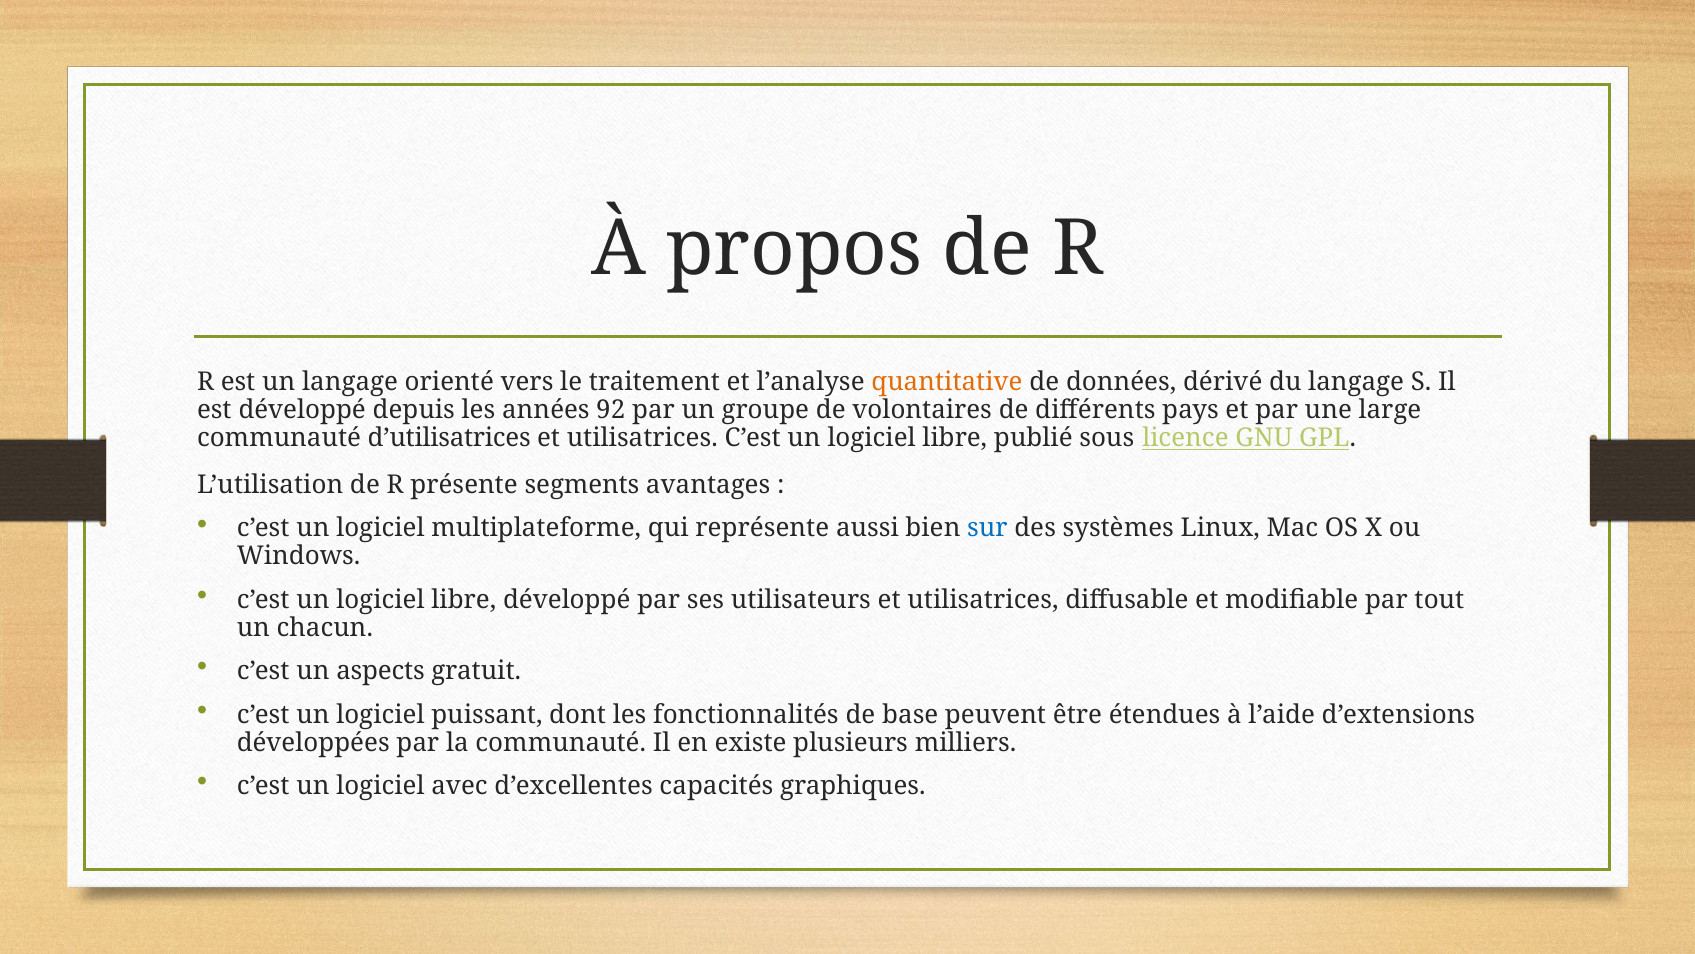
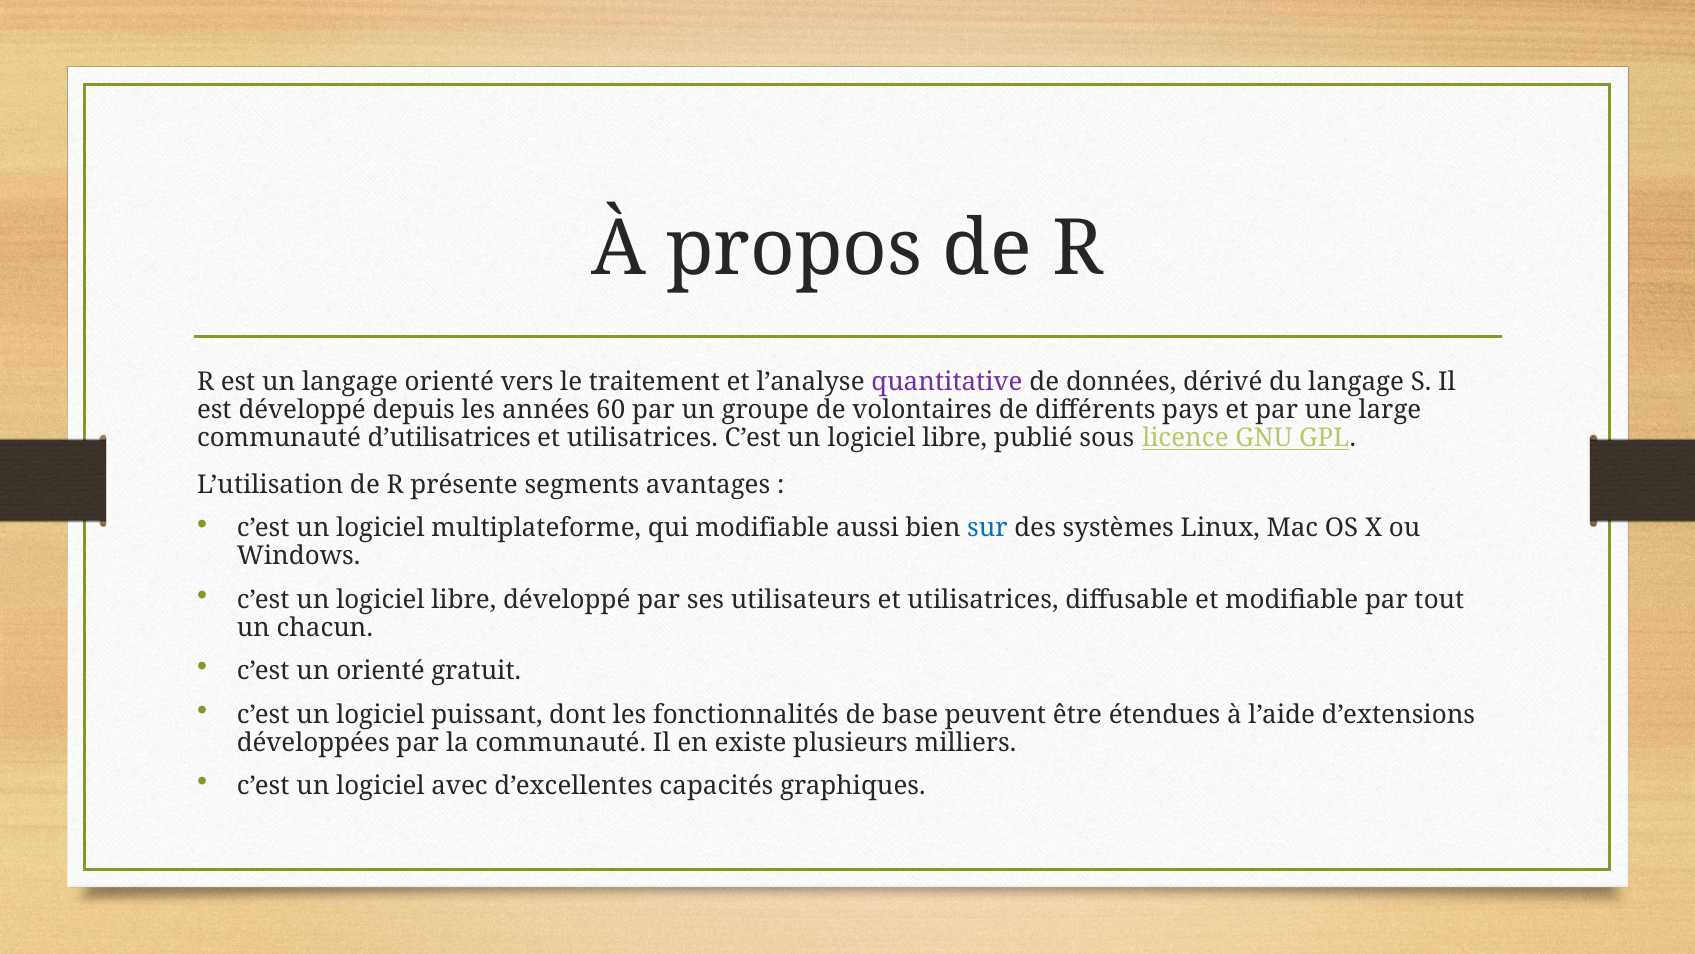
quantitative colour: orange -> purple (947, 381)
92: 92 -> 60 (611, 409)
qui représente: représente -> modifiable (762, 528)
un aspects: aspects -> orienté (381, 671)
